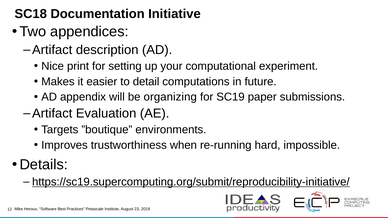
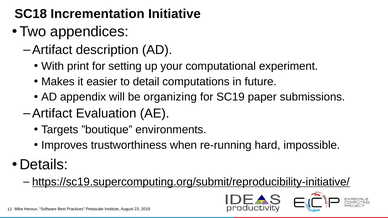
Documentation: Documentation -> Incrementation (97, 14)
Nice: Nice -> With (53, 66)
